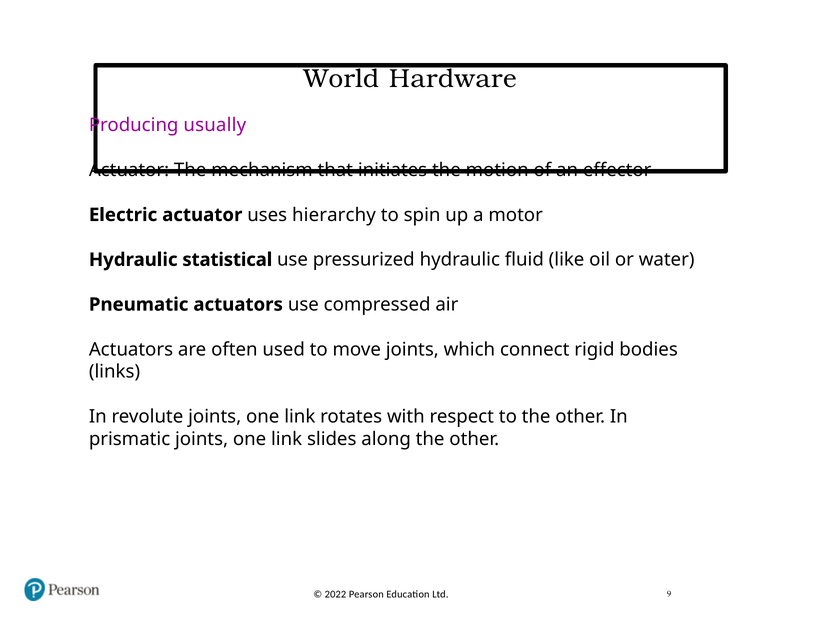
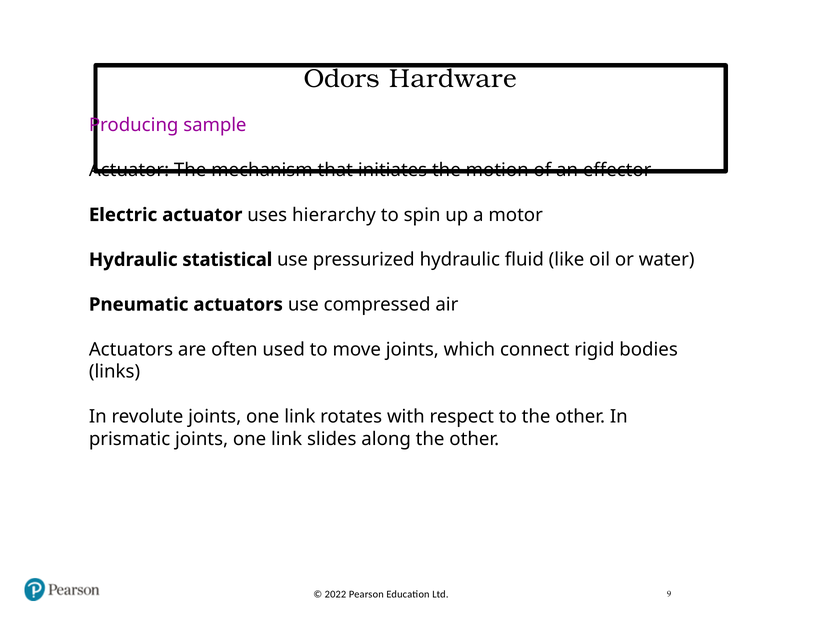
World: World -> Odors (342, 79)
usually: usually -> sample (215, 125)
